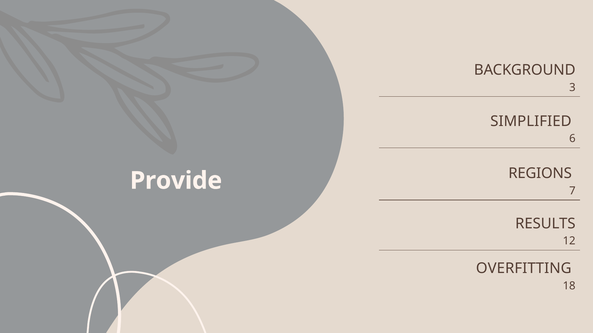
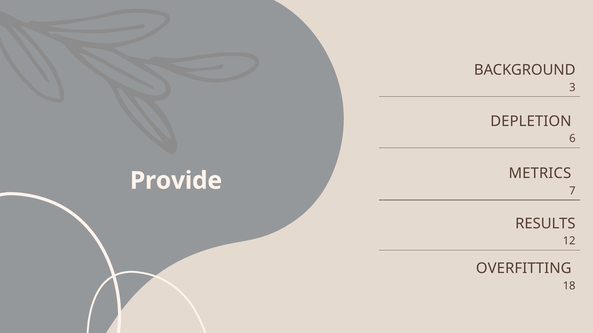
SIMPLIFIED: SIMPLIFIED -> DEPLETION (531, 121)
REGIONS: REGIONS -> METRICS (540, 174)
